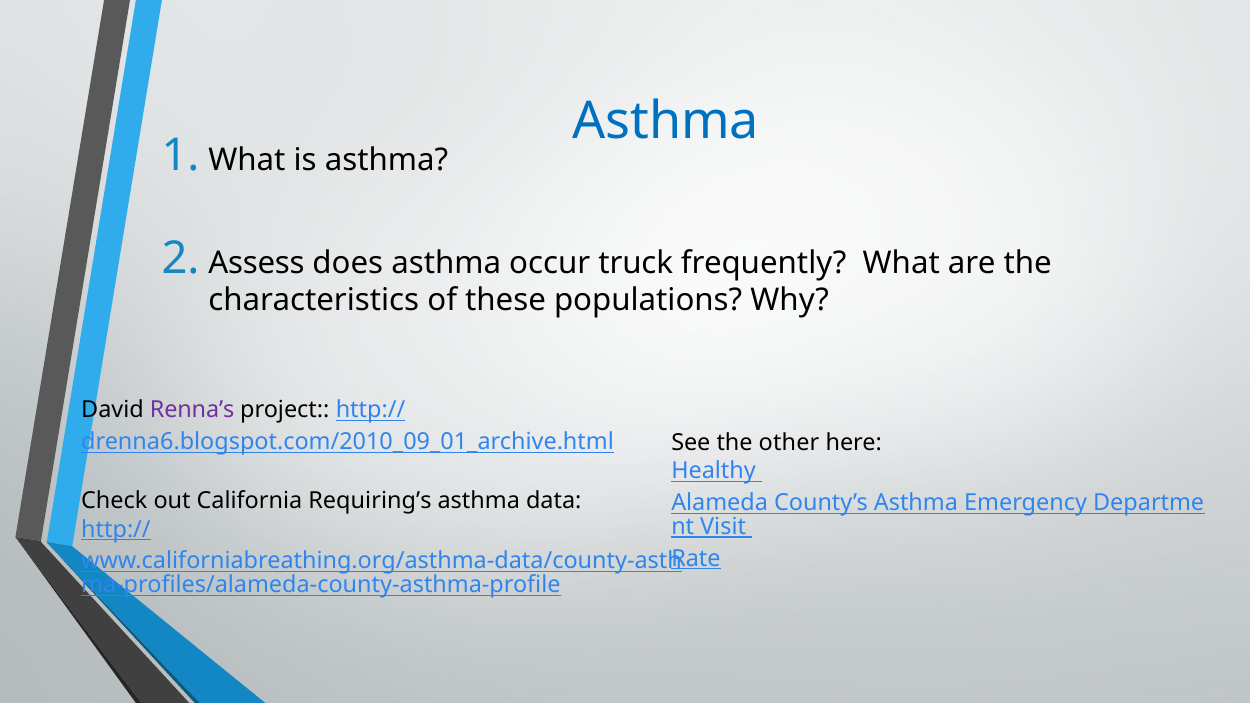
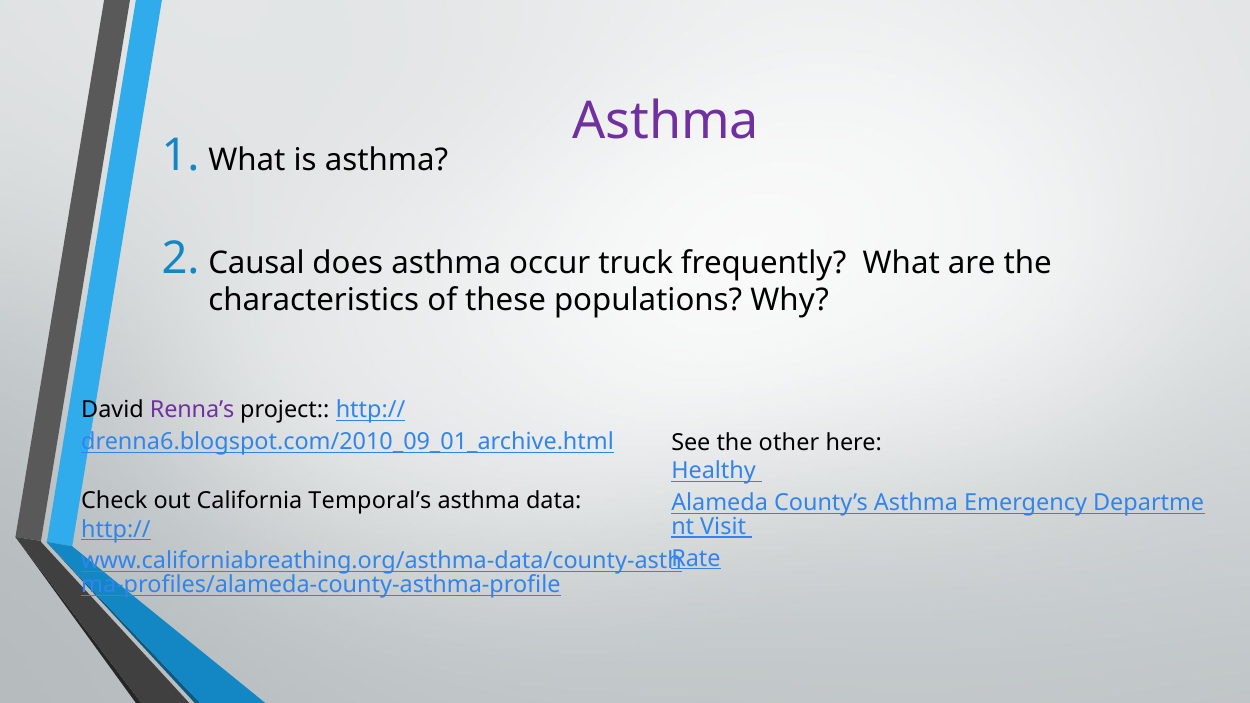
Asthma colour: blue -> purple (666, 121)
Assess: Assess -> Causal (256, 263)
Requiring’s: Requiring’s -> Temporal’s (370, 501)
